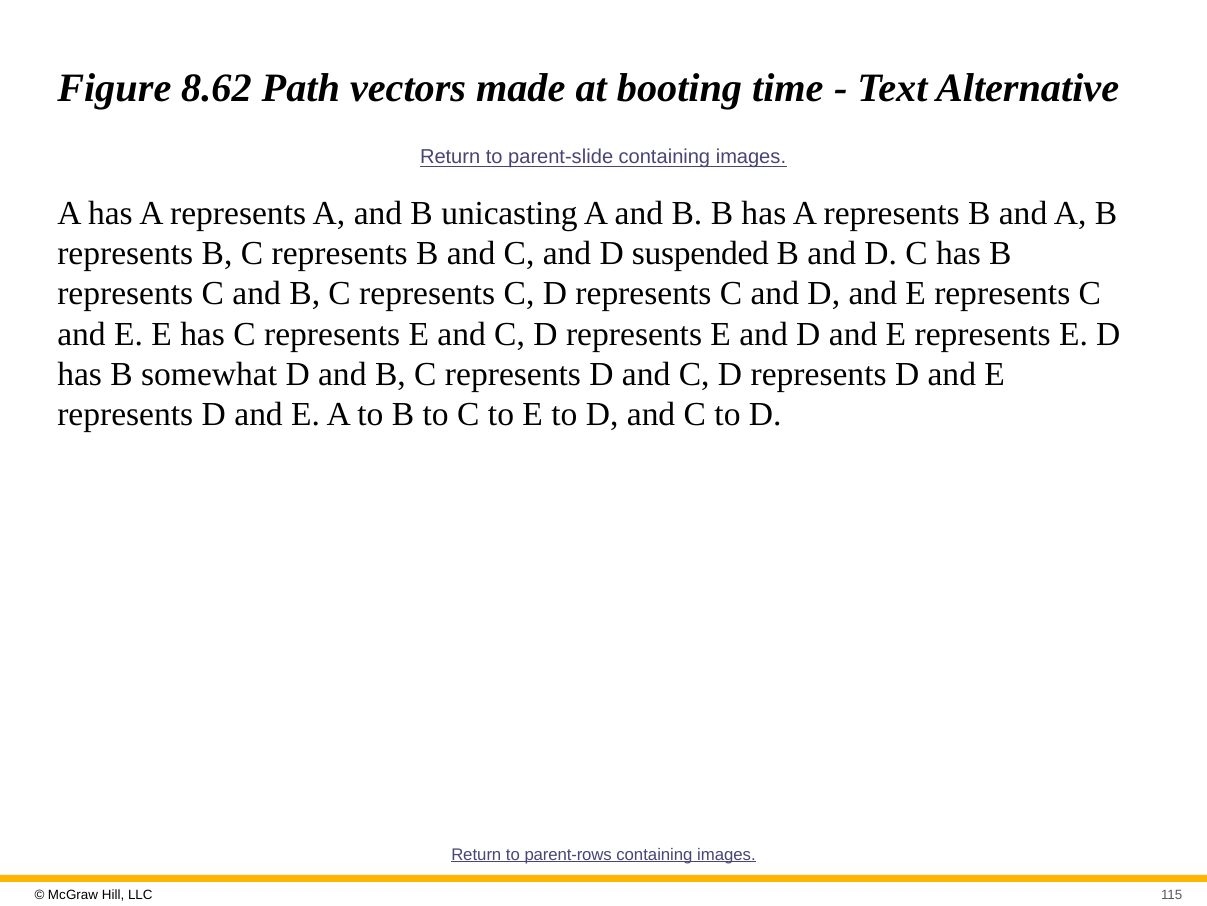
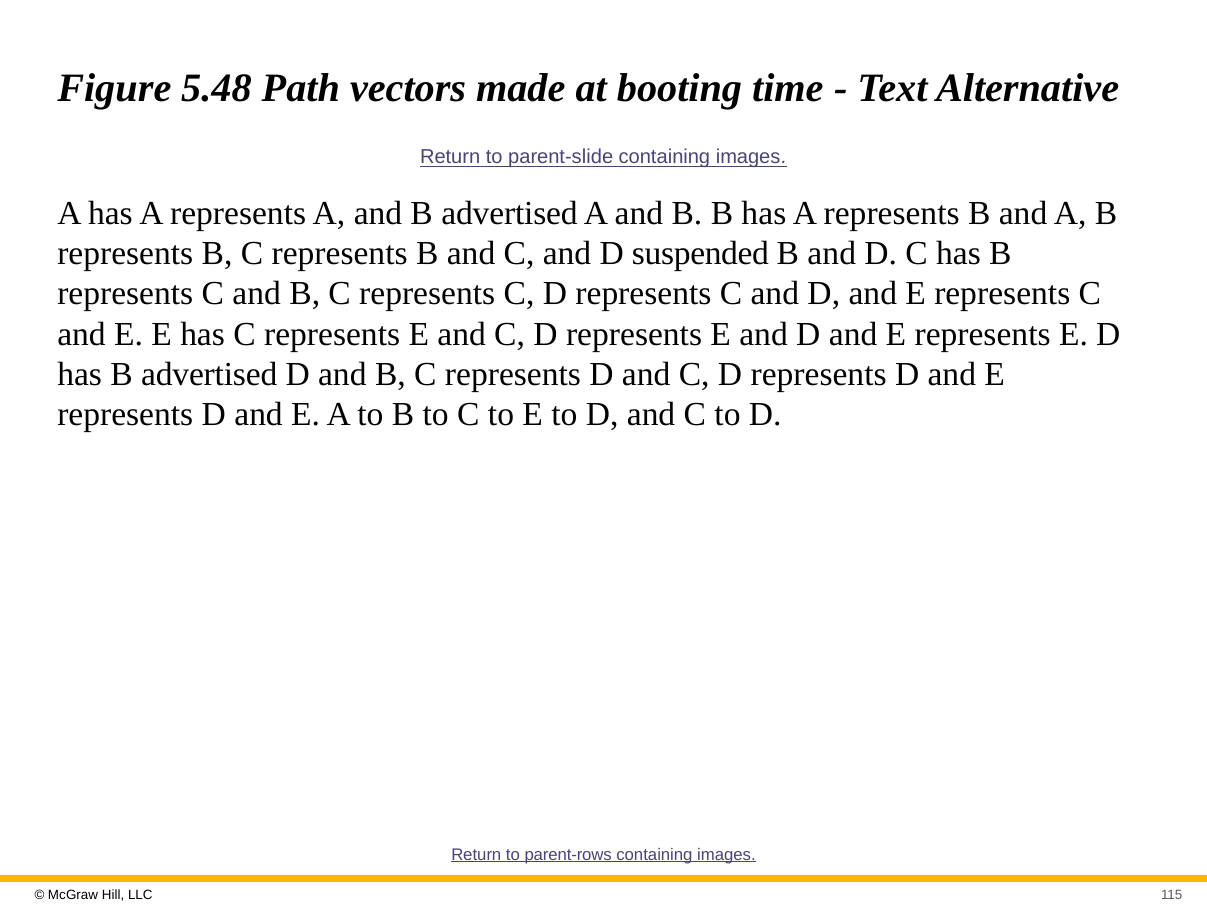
8.62: 8.62 -> 5.48 (216, 88)
and B unicasting: unicasting -> advertised (510, 213)
has B somewhat: somewhat -> advertised (209, 374)
